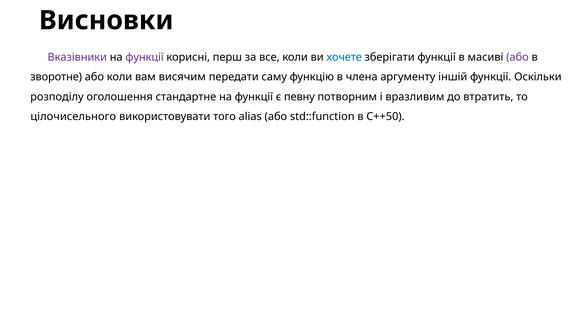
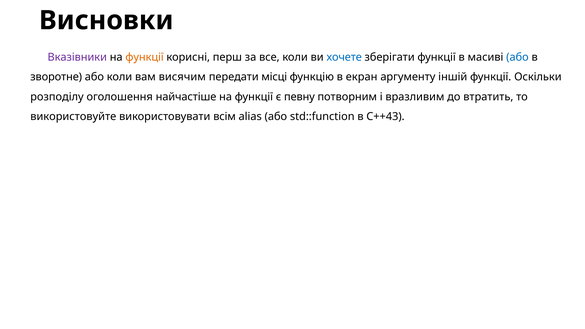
функції colour: purple -> orange (145, 57)
або colour: purple -> blue (517, 57)
саму: саму -> місці (274, 77)
члена: члена -> екран (362, 77)
стандартне: стандартне -> найчастіше (186, 97)
цілочисельного: цілочисельного -> використовуйте (73, 116)
того: того -> всім (225, 116)
C++50: C++50 -> C++43 (385, 116)
